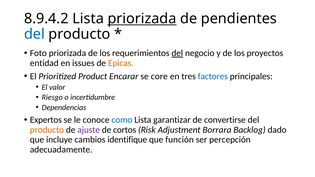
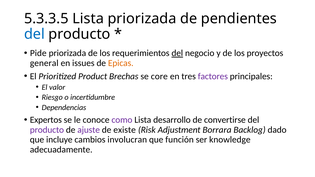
8.9.4.2: 8.9.4.2 -> 5.3.3.5 (46, 19)
priorizada underline: present -> none (142, 19)
Foto: Foto -> Pide (38, 53)
entidad: entidad -> general (44, 63)
Encarar: Encarar -> Brechas (124, 76)
factores colour: blue -> purple (213, 76)
como colour: blue -> purple (122, 120)
garantizar: garantizar -> desarrollo (172, 120)
producto colour: orange -> purple (47, 130)
cortos: cortos -> existe (125, 130)
identifique: identifique -> involucran (127, 140)
percepción: percepción -> knowledge (230, 140)
